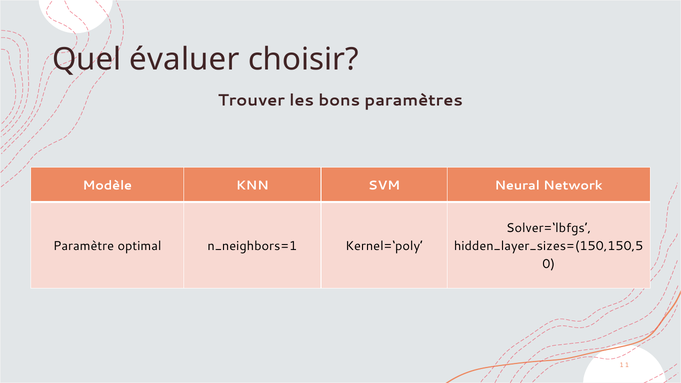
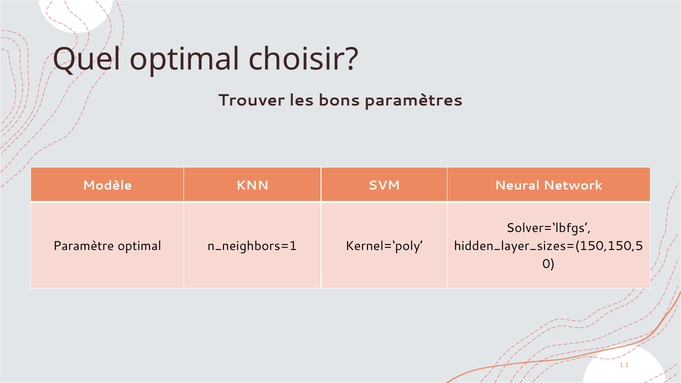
Quel évaluer: évaluer -> optimal (185, 60)
